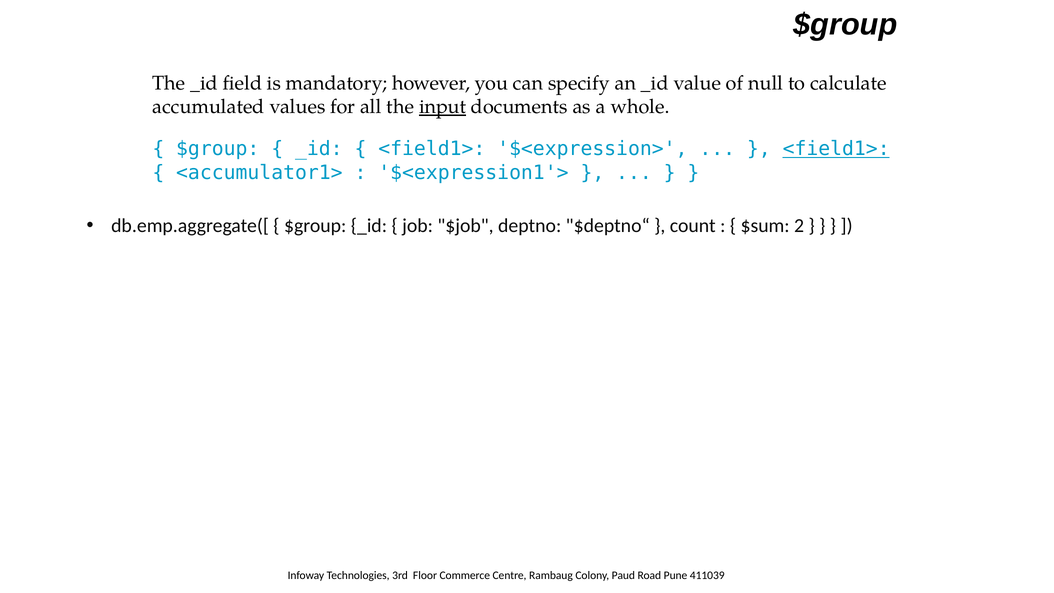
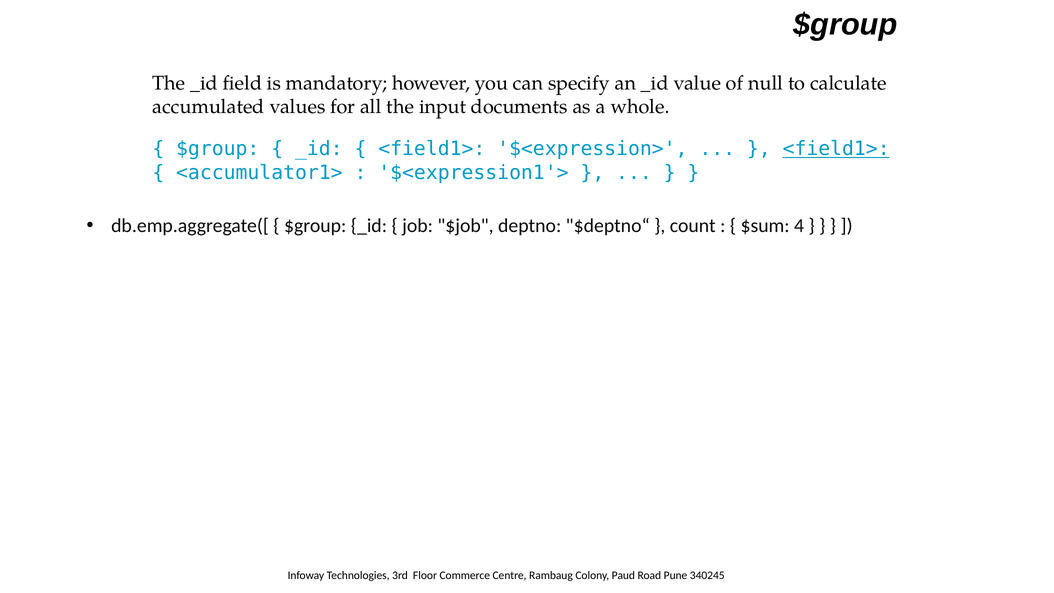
input underline: present -> none (443, 107)
2: 2 -> 4 (799, 226)
411039: 411039 -> 340245 (707, 576)
